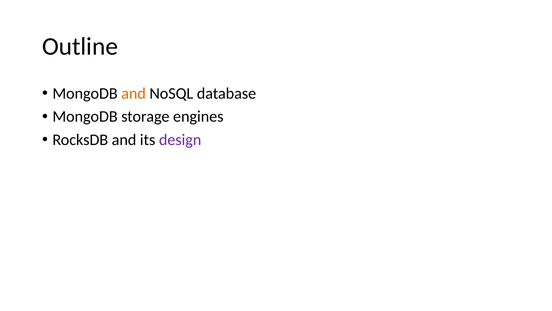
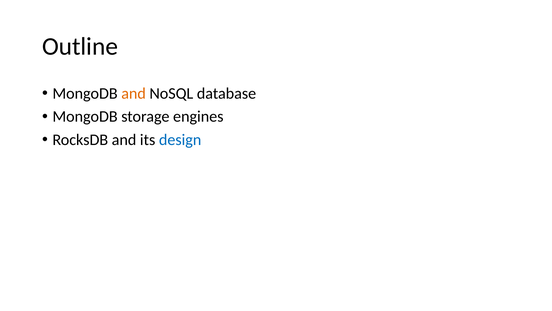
design colour: purple -> blue (180, 140)
